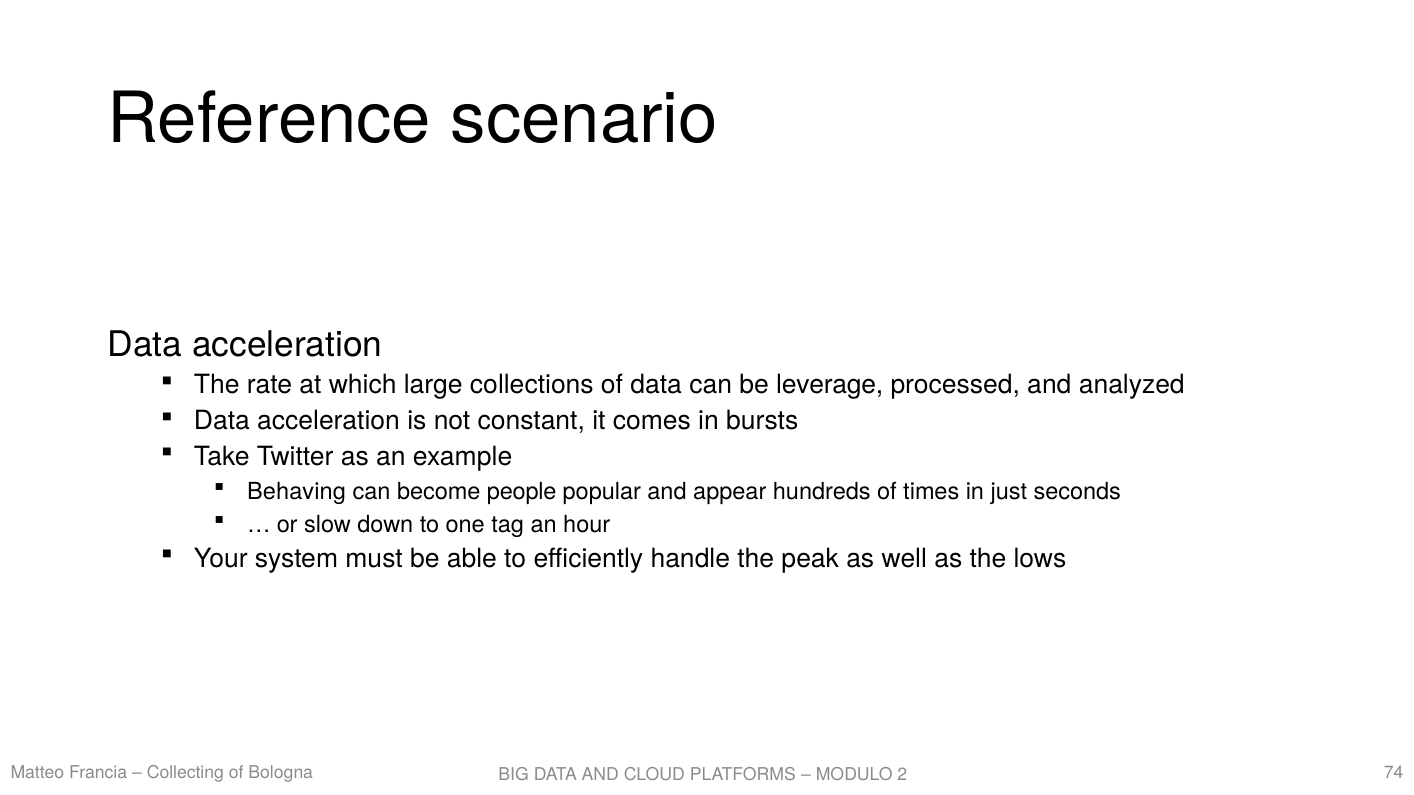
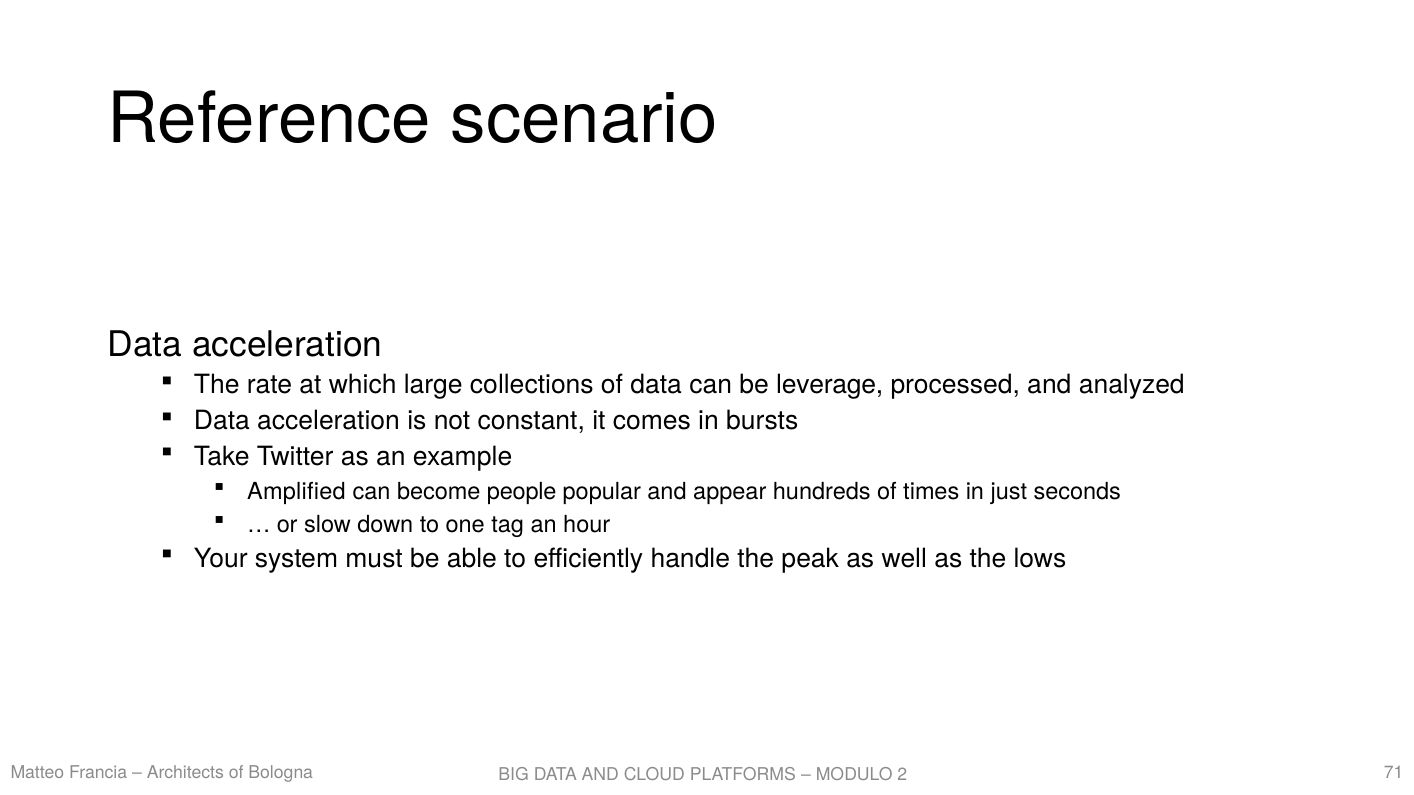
Behaving: Behaving -> Amplified (296, 492)
Collecting: Collecting -> Architects (185, 773)
74: 74 -> 71 (1394, 773)
